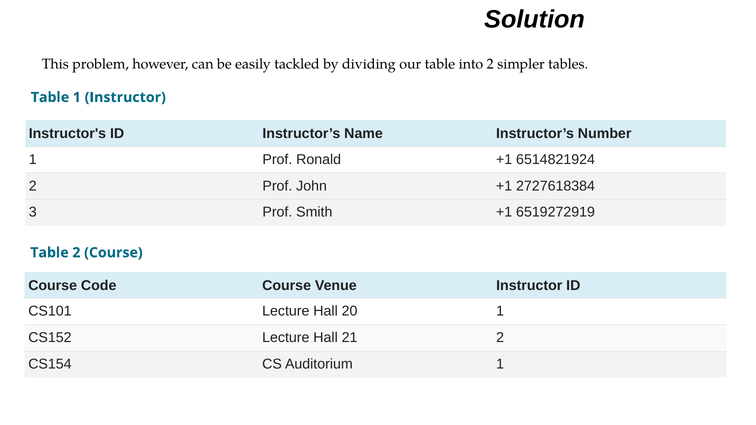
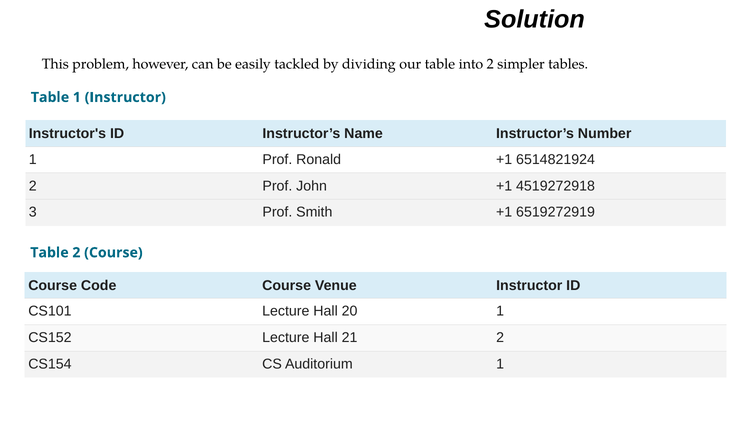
2727618384: 2727618384 -> 4519272918 (556, 186)
